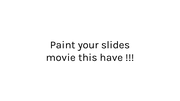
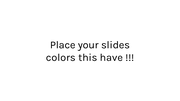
Paint: Paint -> Place (63, 45)
movie: movie -> colors (61, 58)
